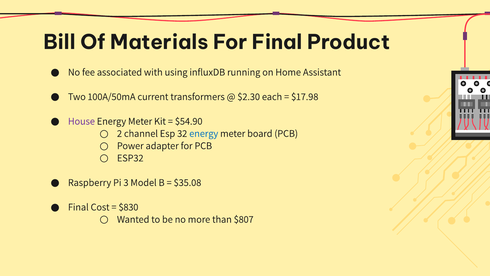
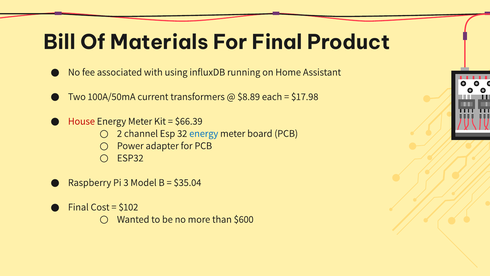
$2.30: $2.30 -> $8.89 (249, 97)
House colour: purple -> red (81, 121)
$54.90: $54.90 -> $66.39 (189, 121)
$35.08: $35.08 -> $35.04 (187, 182)
$830: $830 -> $102 (128, 207)
$807: $807 -> $600 (244, 219)
